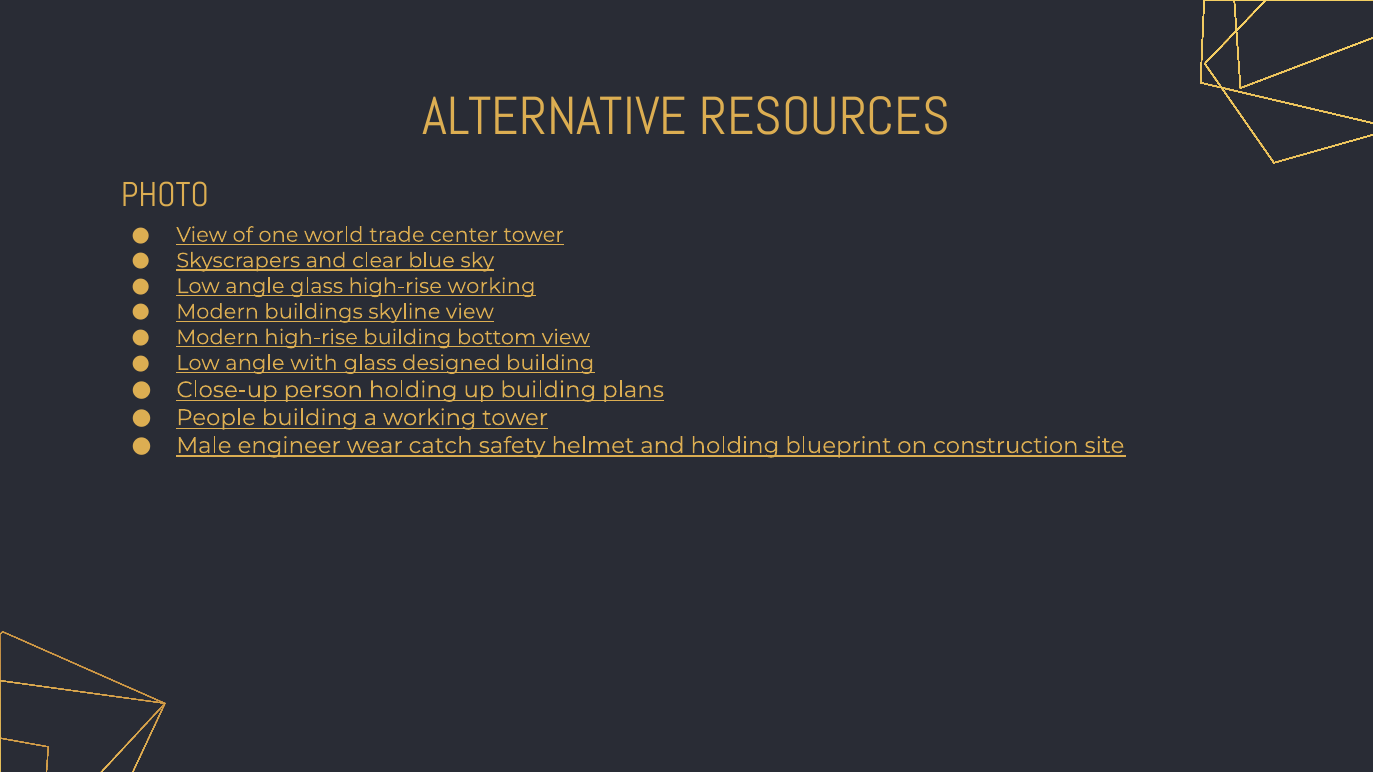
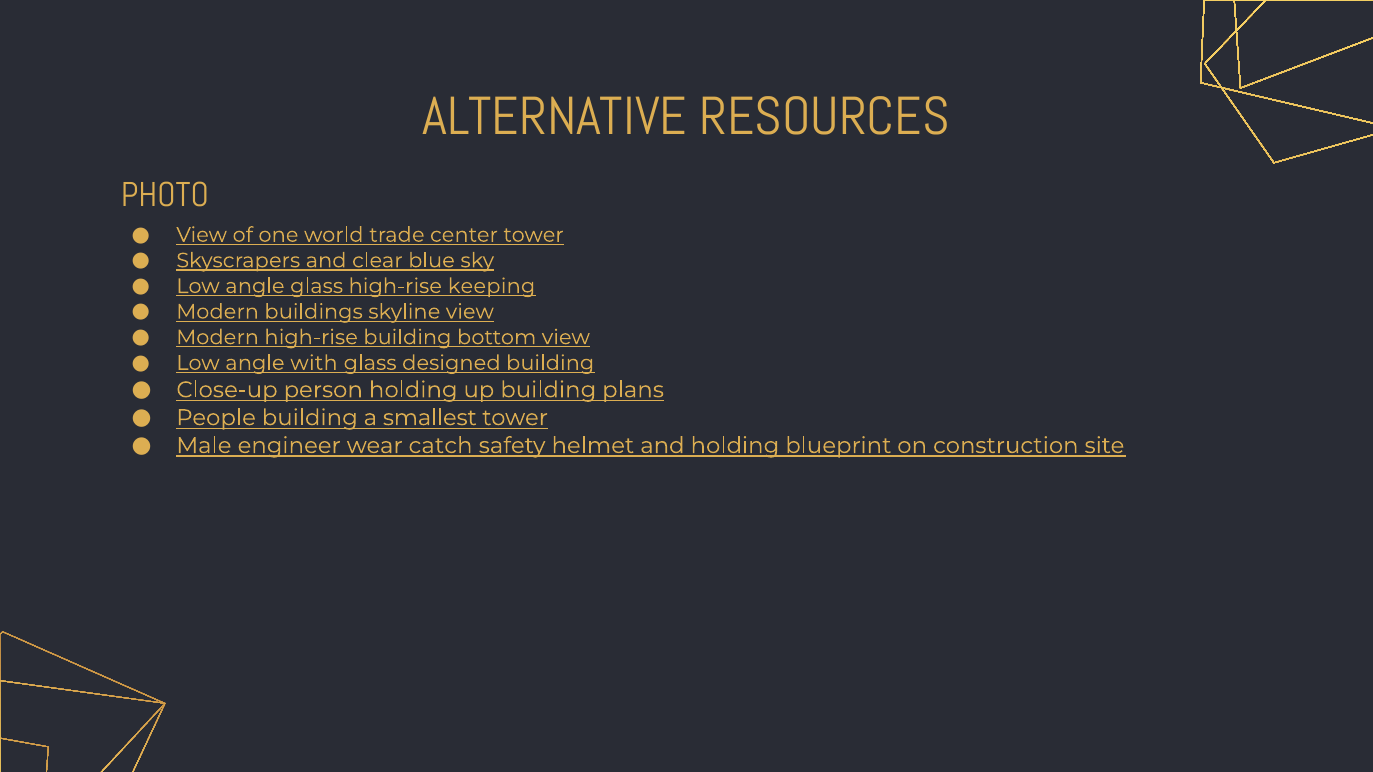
high-rise working: working -> keeping (492, 286)
a working: working -> smallest (430, 418)
